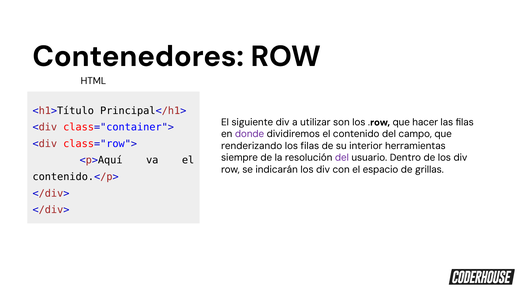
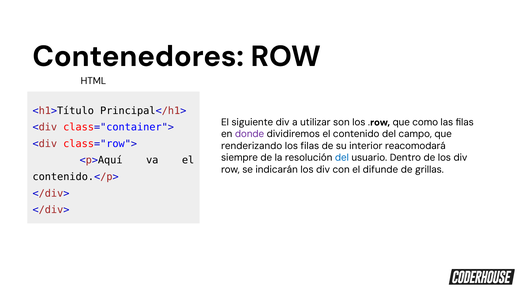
hacer: hacer -> como (425, 122)
herramientas: herramientas -> reacomodará (415, 146)
del colour: purple -> blue (342, 158)
espacio: espacio -> difunde (380, 170)
